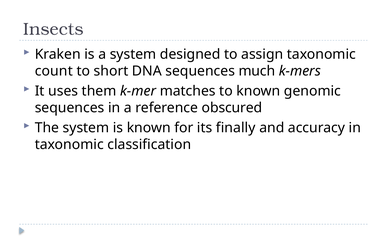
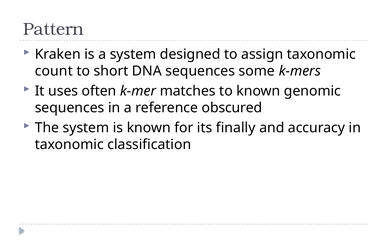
Insects: Insects -> Pattern (53, 29)
much: much -> some (257, 71)
them: them -> often (99, 91)
